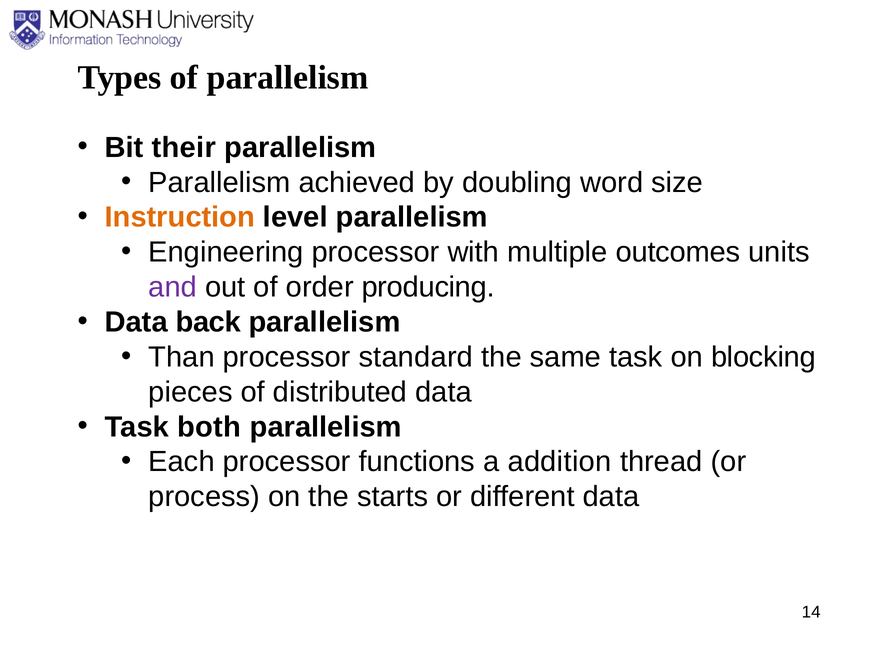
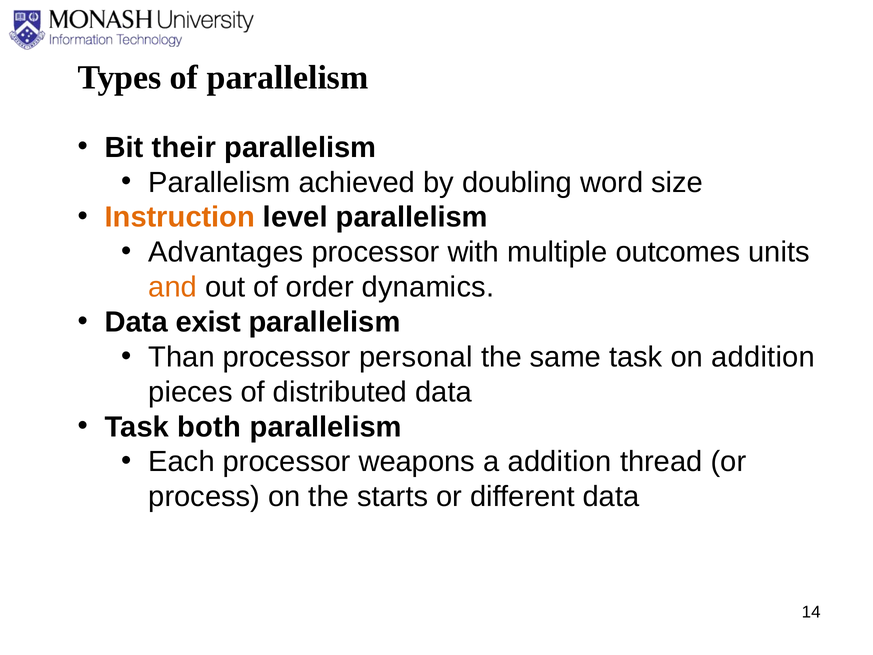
Engineering: Engineering -> Advantages (226, 252)
and colour: purple -> orange (173, 287)
producing: producing -> dynamics (428, 287)
back: back -> exist (208, 322)
standard: standard -> personal (416, 357)
on blocking: blocking -> addition (763, 357)
functions: functions -> weapons (417, 462)
